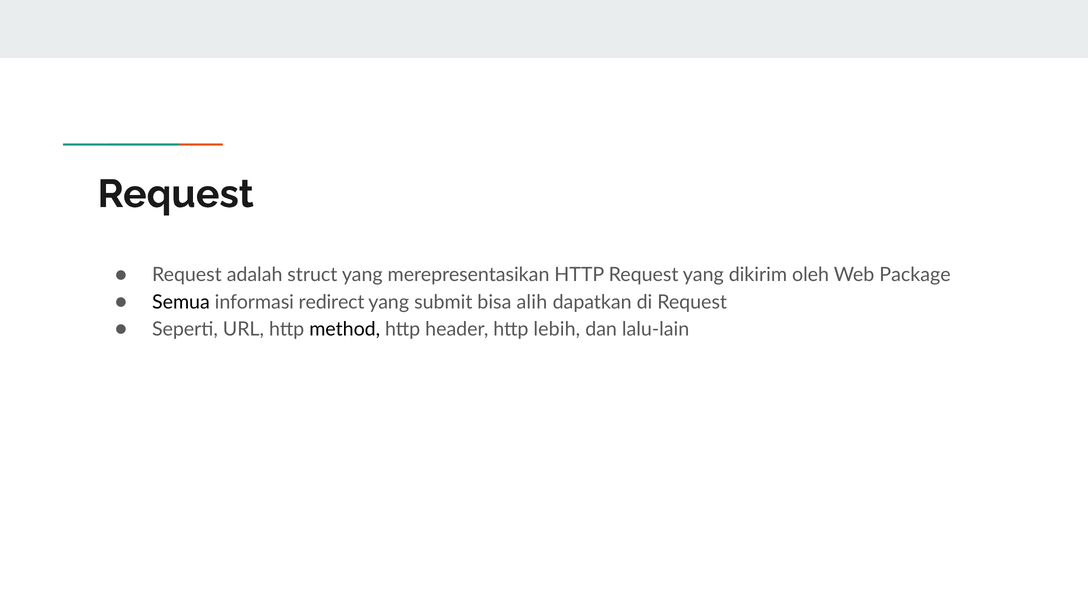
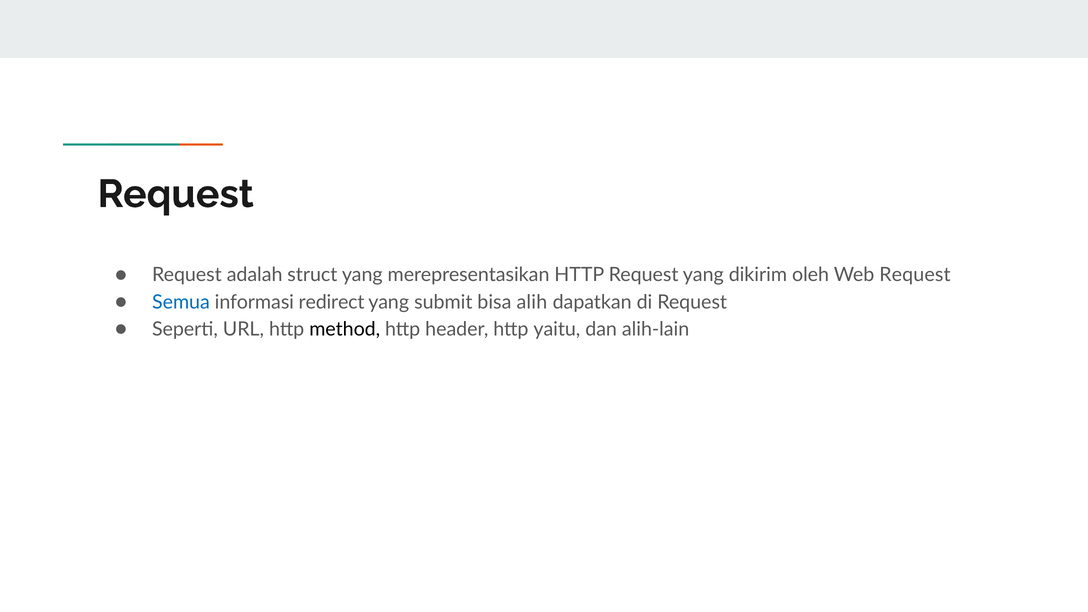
Web Package: Package -> Request (915, 275)
Semua colour: black -> blue (181, 302)
lebih: lebih -> yaitu (557, 329)
lalu-lain: lalu-lain -> alih-lain (656, 329)
